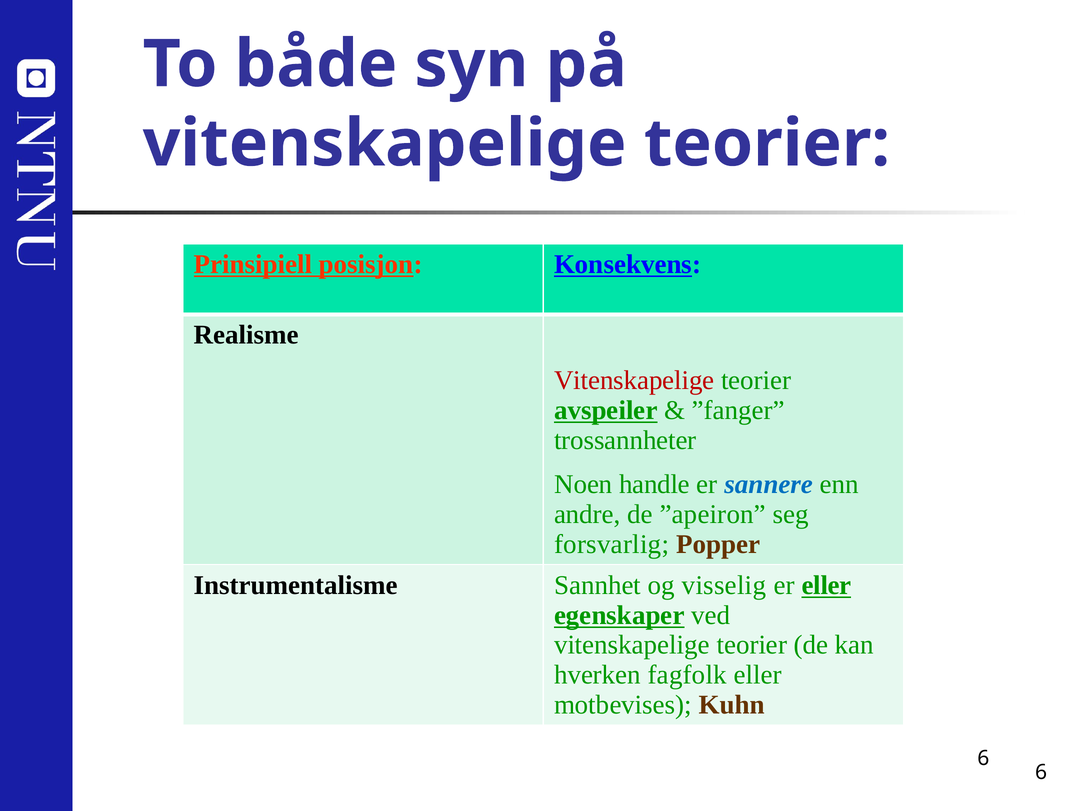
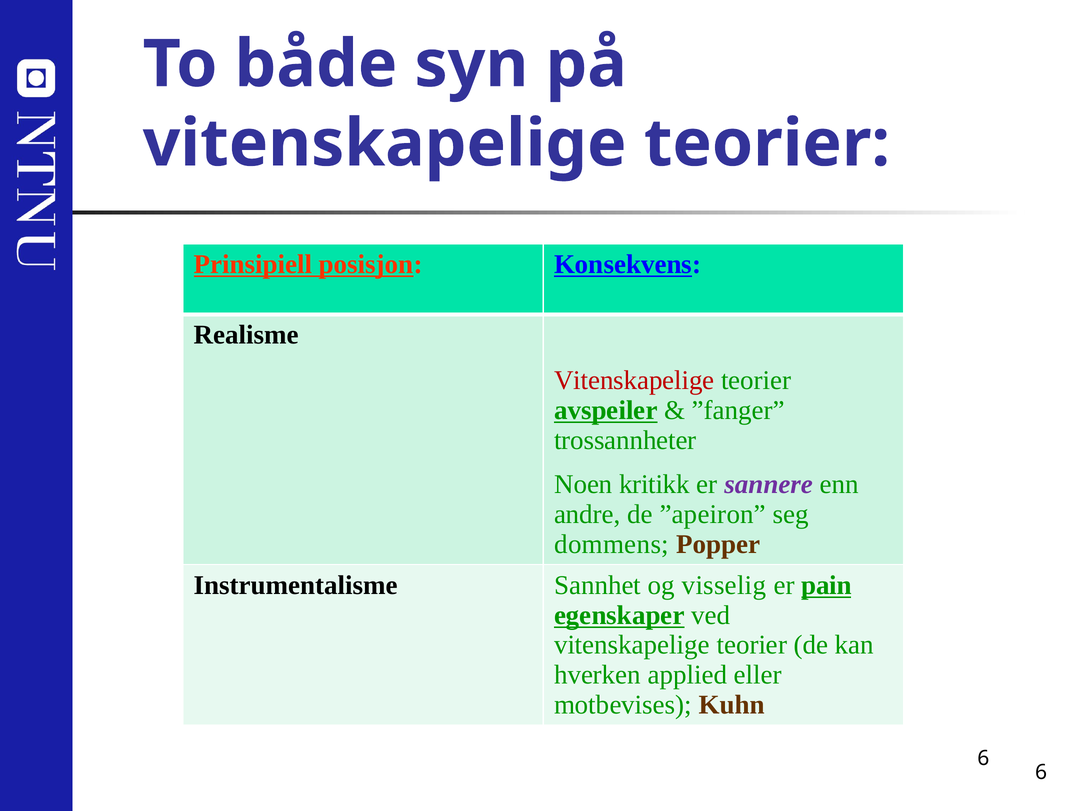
handle: handle -> kritikk (654, 484)
sannere colour: blue -> purple (769, 484)
forsvarlig: forsvarlig -> dommens (612, 544)
er eller: eller -> pain (826, 585)
fagfolk: fagfolk -> applied (687, 675)
